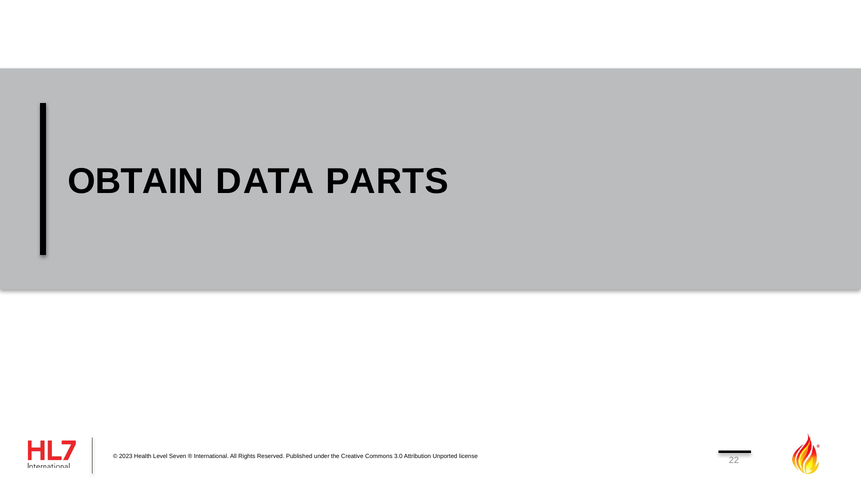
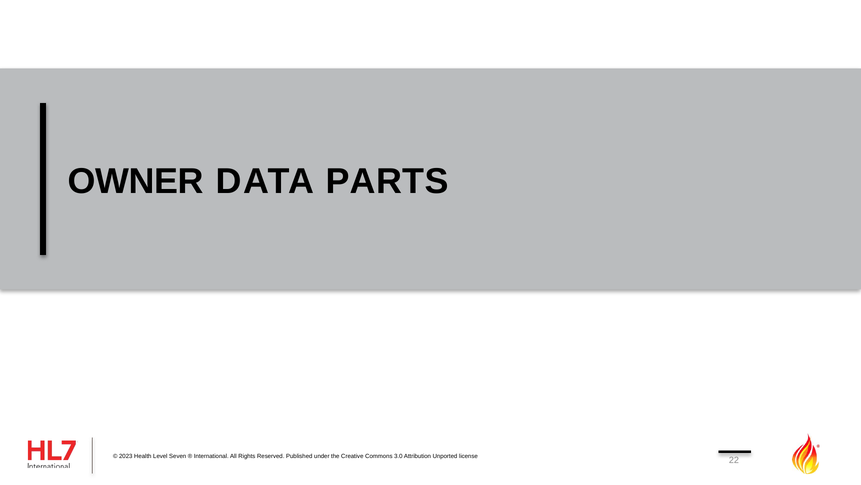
OBTAIN: OBTAIN -> OWNER (136, 181)
